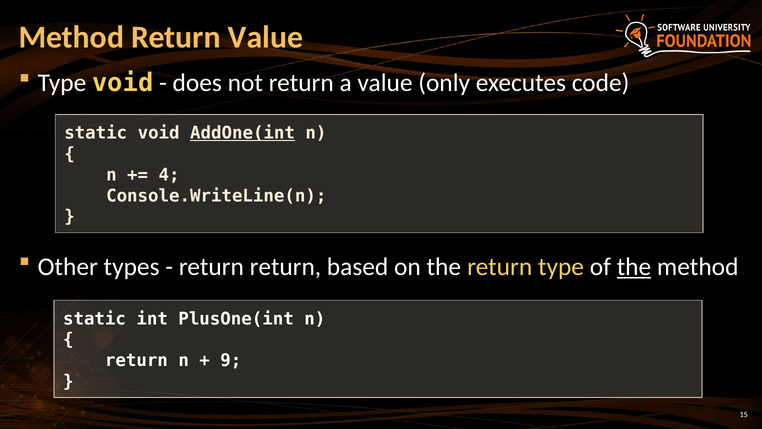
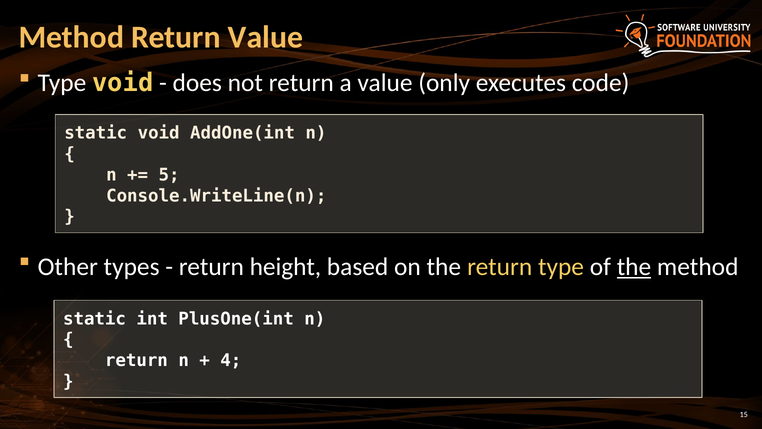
AddOne(int underline: present -> none (243, 133)
4: 4 -> 5 (169, 175)
return return: return -> height (285, 266)
9: 9 -> 4 (231, 360)
